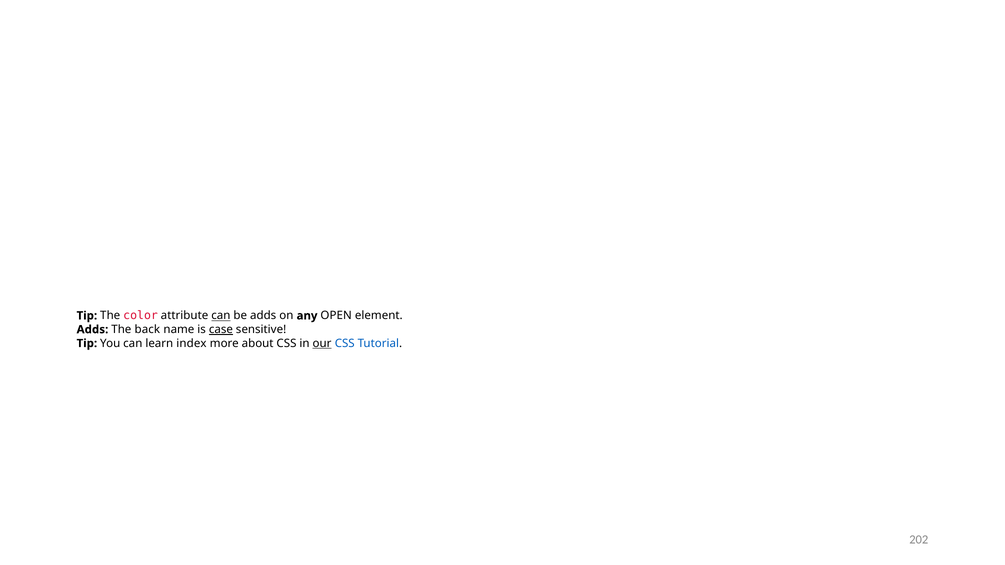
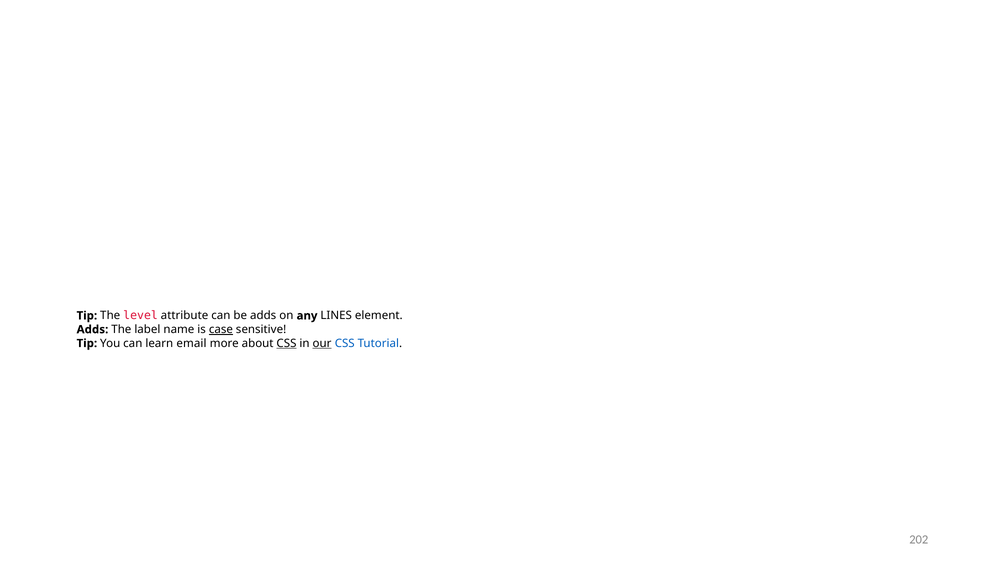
color: color -> level (141, 316)
can underline: present -> none (221, 316)
OPEN: OPEN -> LINES (336, 316)
back: back -> label (147, 330)
index: index -> email (191, 343)
CSS underline: none -> present (286, 343)
